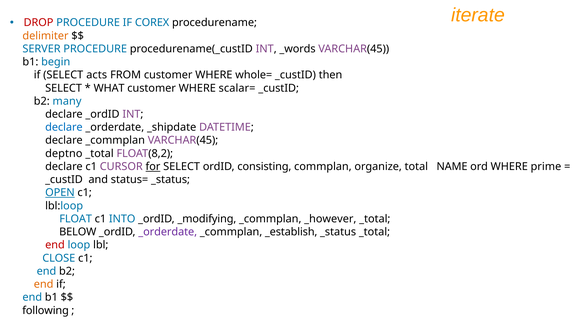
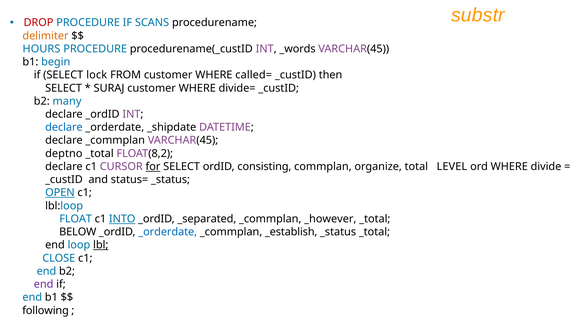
iterate: iterate -> substr (478, 15)
COREX: COREX -> SCANS (152, 23)
SERVER: SERVER -> HOURS (41, 49)
acts: acts -> lock (97, 75)
whole=: whole= -> called= (254, 75)
WHAT: WHAT -> SURAJ (109, 88)
scalar=: scalar= -> divide= (237, 88)
NAME: NAME -> LEVEL (452, 167)
prime: prime -> divide (546, 167)
INTO underline: none -> present (122, 219)
_modifying: _modifying -> _separated (207, 219)
_orderdate colour: purple -> blue (168, 232)
end colour: red -> black (55, 245)
lbl underline: none -> present (101, 245)
end colour: orange -> purple (44, 285)
